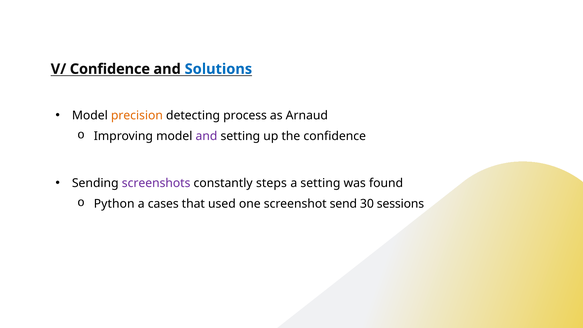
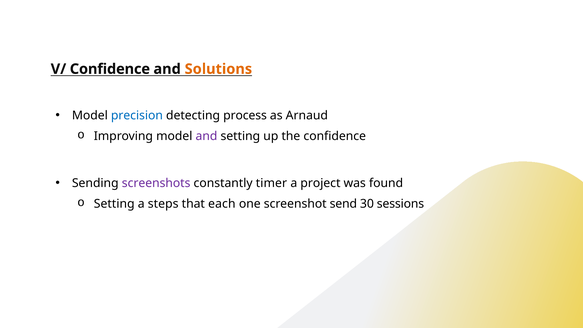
Solutions colour: blue -> orange (218, 69)
precision colour: orange -> blue (137, 116)
steps: steps -> timer (271, 183)
a setting: setting -> project (320, 183)
Python: Python -> Setting (114, 204)
cases: cases -> steps (163, 204)
used: used -> each (222, 204)
